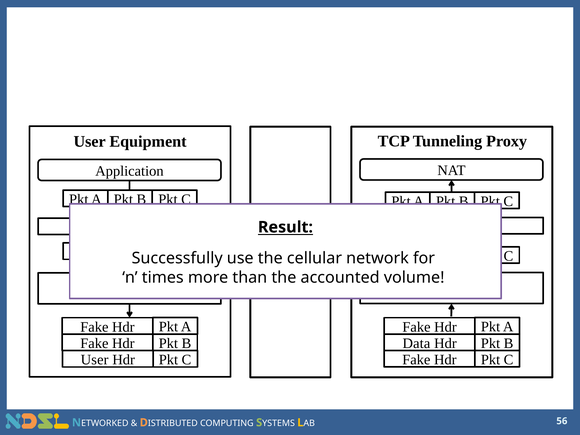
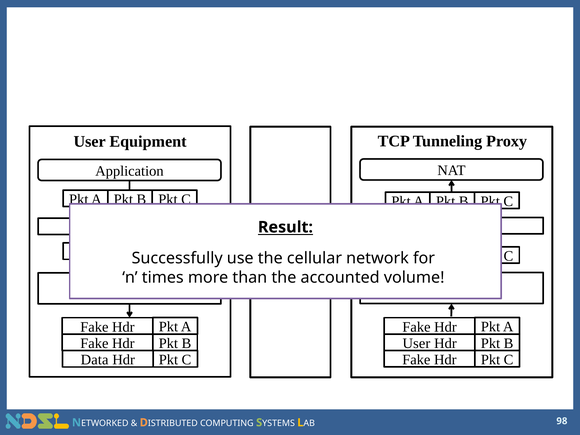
Data: Data -> User (416, 343)
User: User -> Data (95, 360)
56: 56 -> 98 (562, 421)
